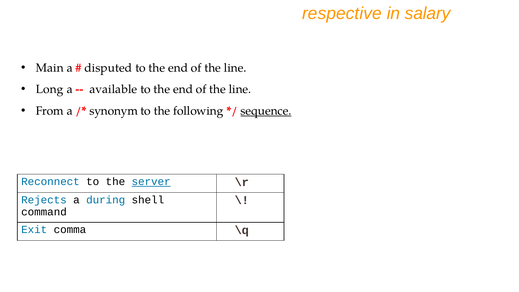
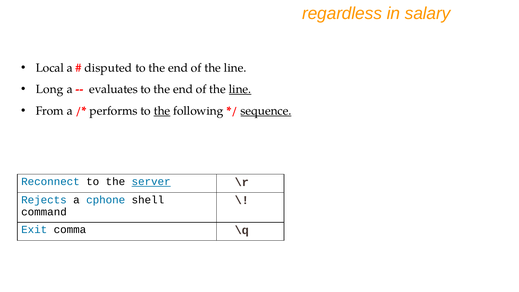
respective: respective -> regardless (342, 14)
Main: Main -> Local (50, 68)
available: available -> evaluates (113, 89)
line underline: none -> present (240, 89)
synonym: synonym -> performs (114, 111)
the underline: none -> present (162, 111)
during: during -> cphone (106, 200)
